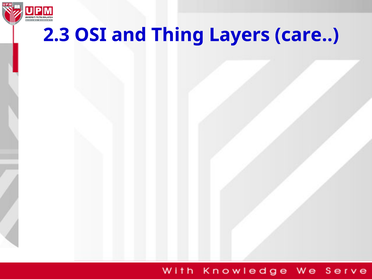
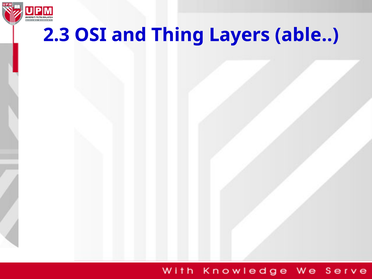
care: care -> able (307, 35)
